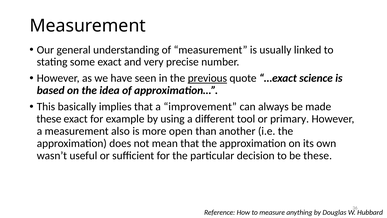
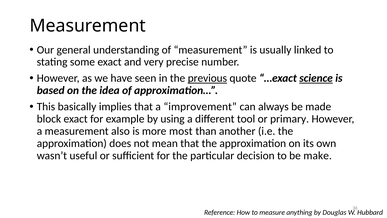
science underline: none -> present (316, 78)
these: these -> block (49, 119)
open: open -> most (181, 131)
be these: these -> make (318, 155)
